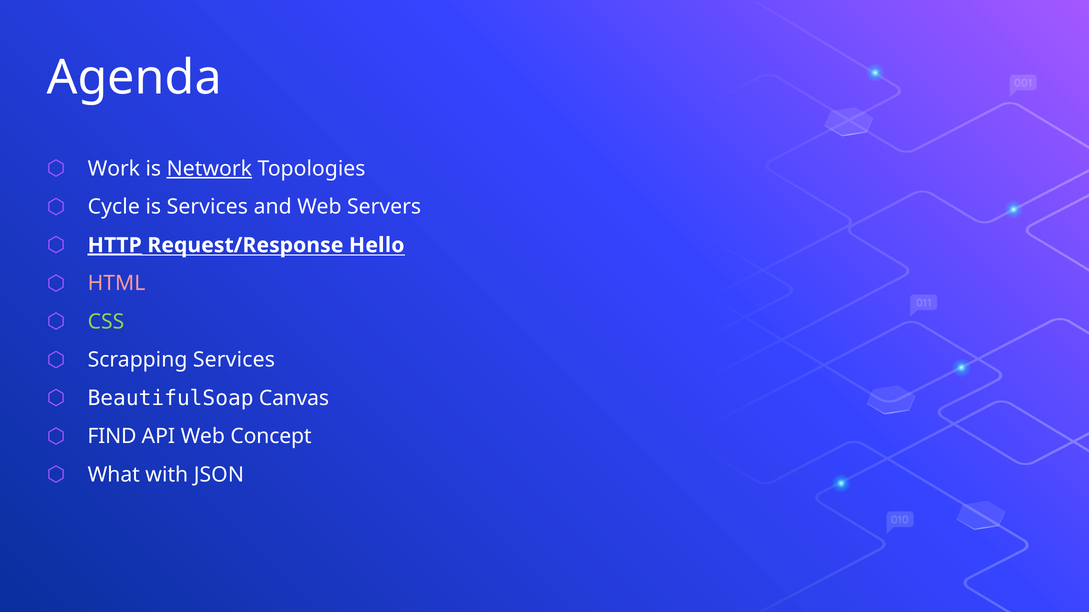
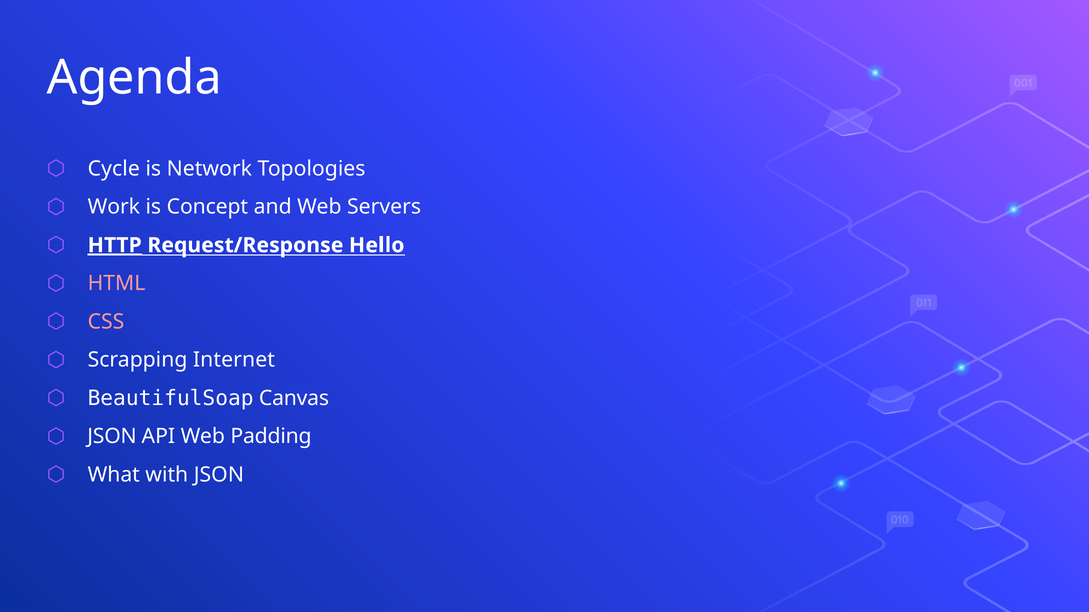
Work: Work -> Cycle (114, 169)
Network underline: present -> none (209, 169)
Cycle: Cycle -> Work (114, 207)
is Services: Services -> Concept (207, 207)
CSS colour: light green -> pink (106, 322)
Scrapping Services: Services -> Internet (234, 360)
FIND: FIND -> JSON (112, 437)
Concept: Concept -> Padding (271, 437)
